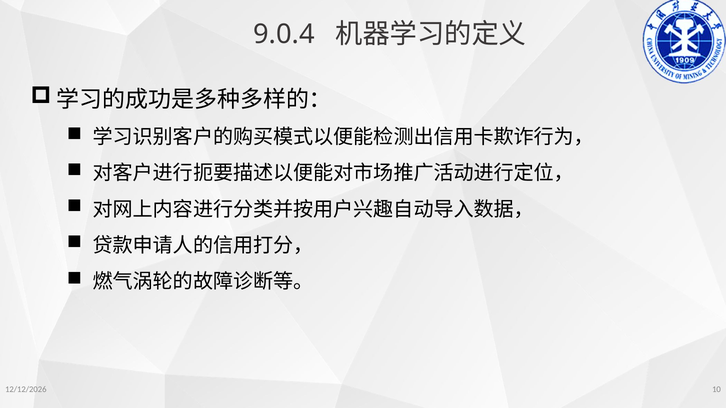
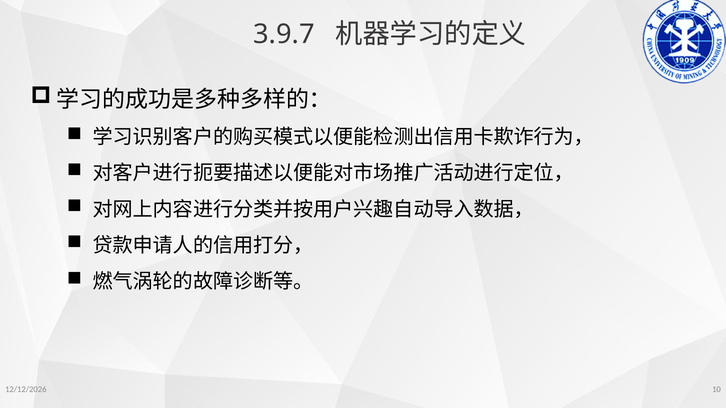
9.0.4: 9.0.4 -> 3.9.7 (284, 34)
